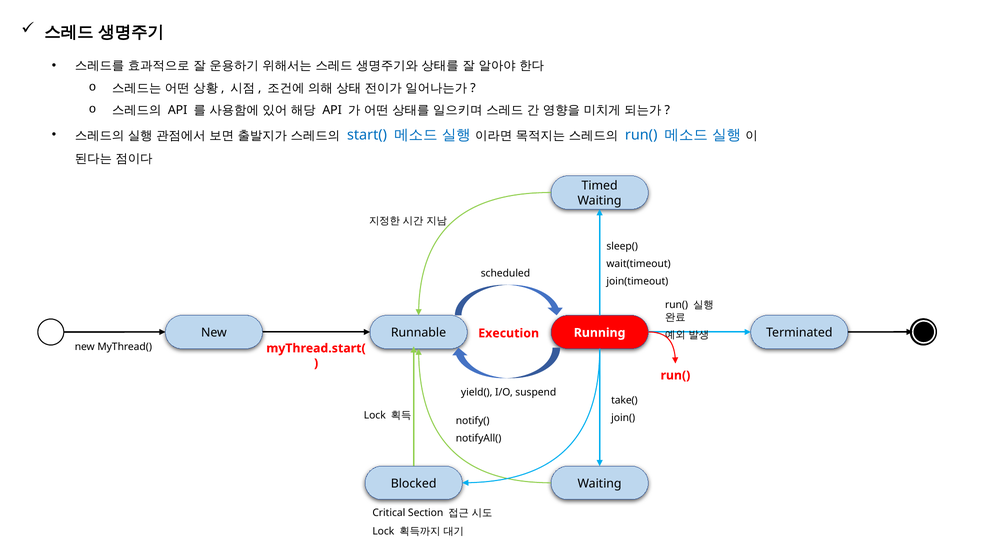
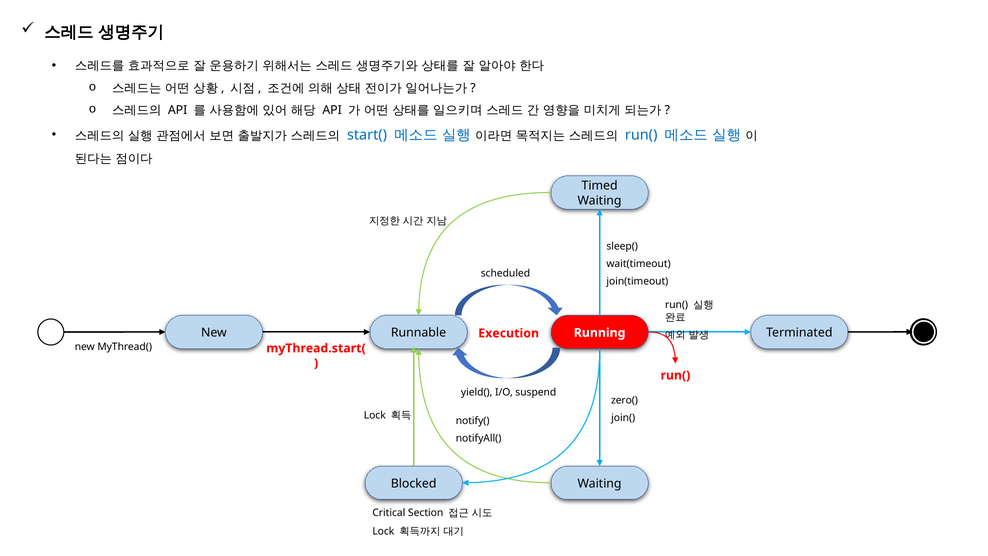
take(: take( -> zero( (624, 400)
